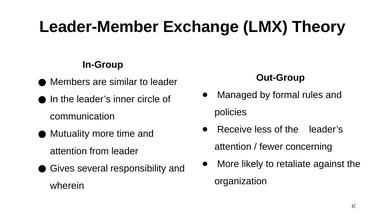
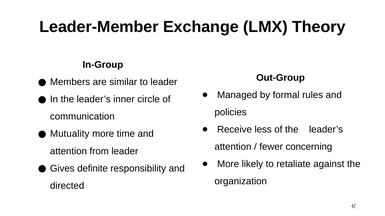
several: several -> definite (93, 169)
wherein: wherein -> directed (67, 186)
